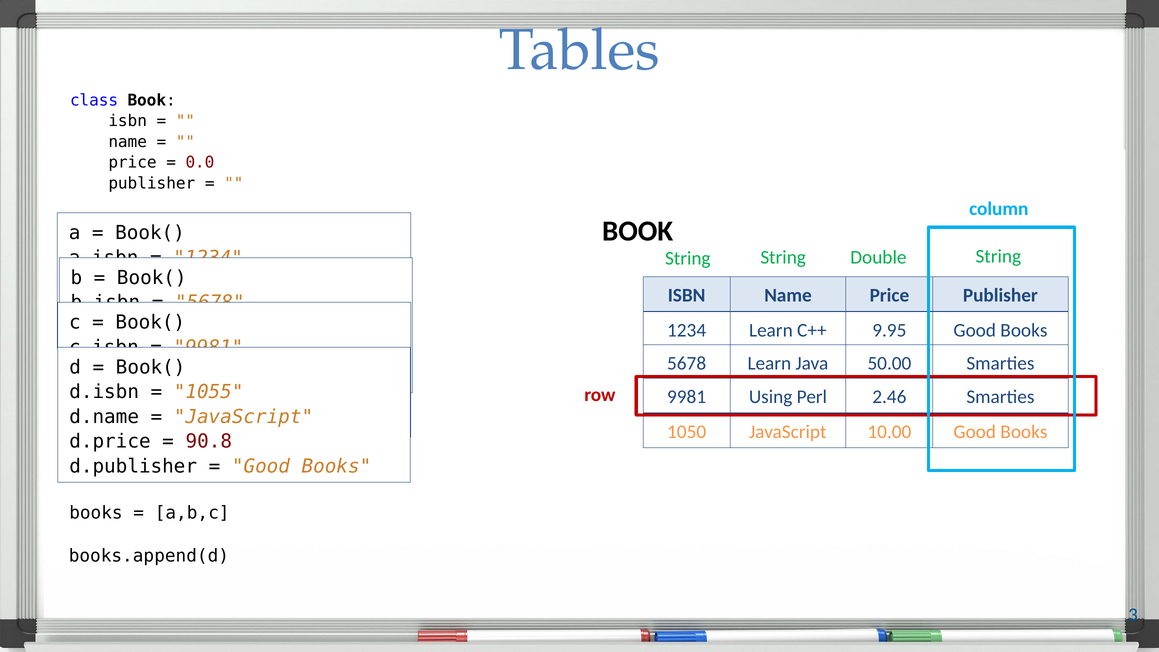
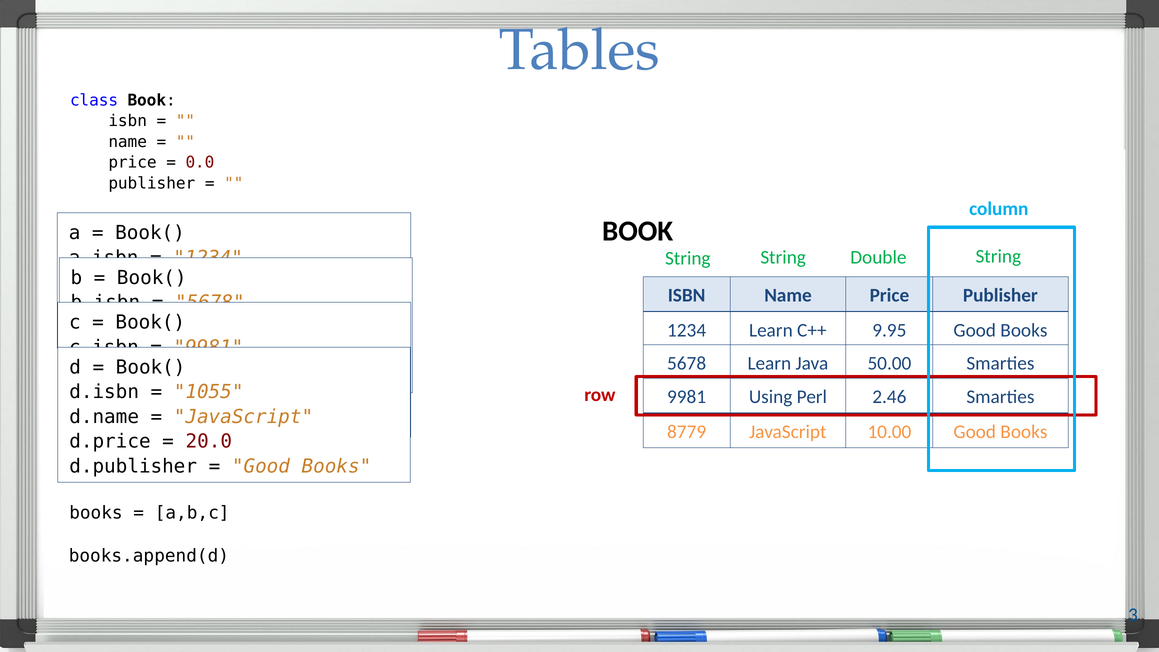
1050: 1050 -> 8779 (687, 432)
90.8: 90.8 -> 20.0 (209, 442)
